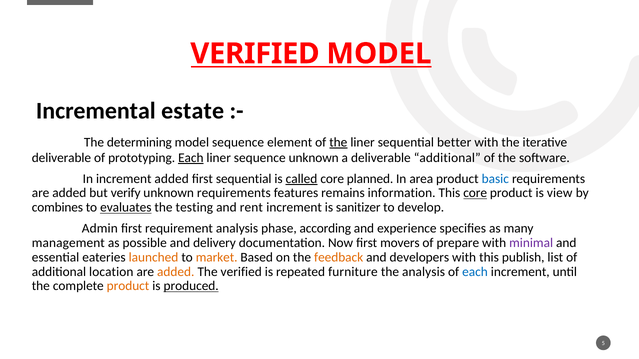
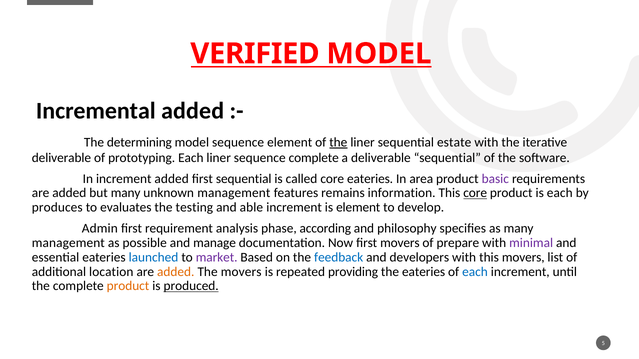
Incremental estate: estate -> added (193, 111)
better: better -> estate (454, 142)
Each underline: present -> none (191, 158)
sequence unknown: unknown -> complete (314, 158)
deliverable additional: additional -> sequential (447, 158)
called underline: present -> none (301, 179)
core planned: planned -> eateries (370, 179)
basic colour: blue -> purple (495, 179)
but verify: verify -> many (126, 193)
unknown requirements: requirements -> management (234, 193)
is view: view -> each (560, 193)
combines: combines -> produces (57, 208)
evaluates underline: present -> none (126, 208)
rent: rent -> able (251, 208)
is sanitizer: sanitizer -> element (358, 208)
experience: experience -> philosophy (407, 229)
delivery: delivery -> manage (215, 243)
launched colour: orange -> blue (154, 258)
market colour: orange -> purple (217, 258)
feedback colour: orange -> blue (339, 258)
this publish: publish -> movers (523, 258)
The verified: verified -> movers (241, 272)
furniture: furniture -> providing (353, 272)
the analysis: analysis -> eateries (424, 272)
